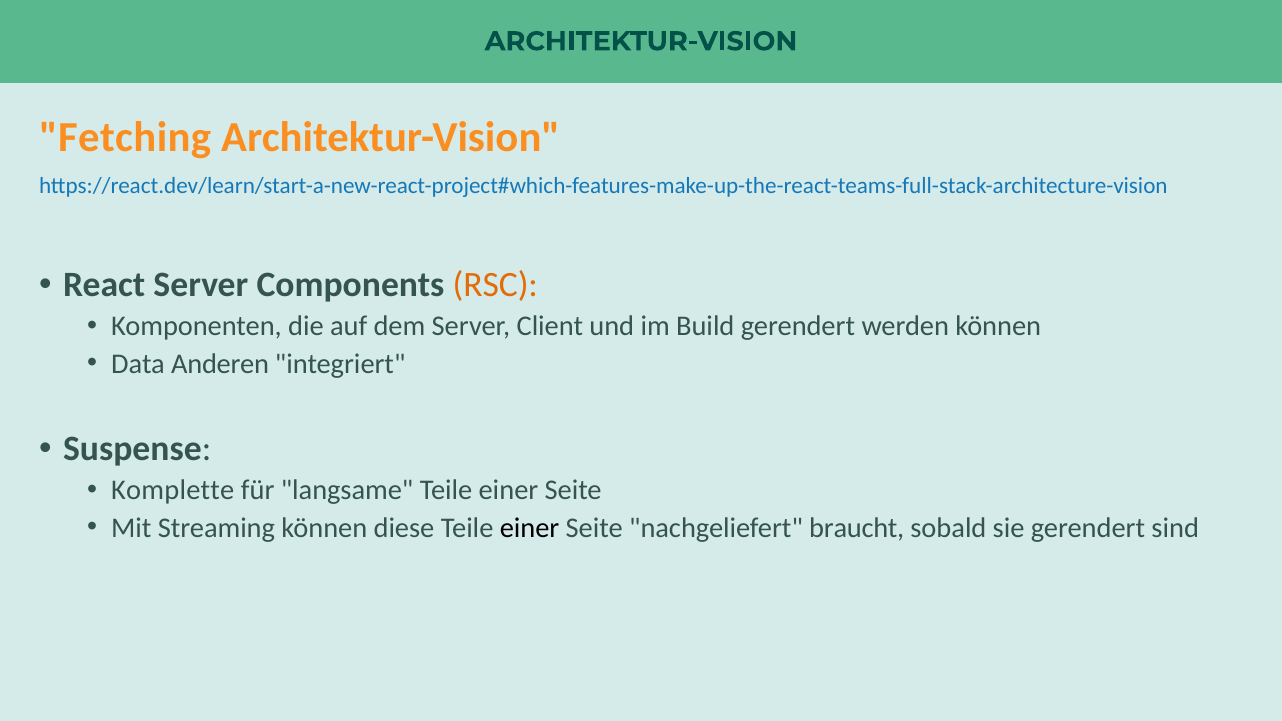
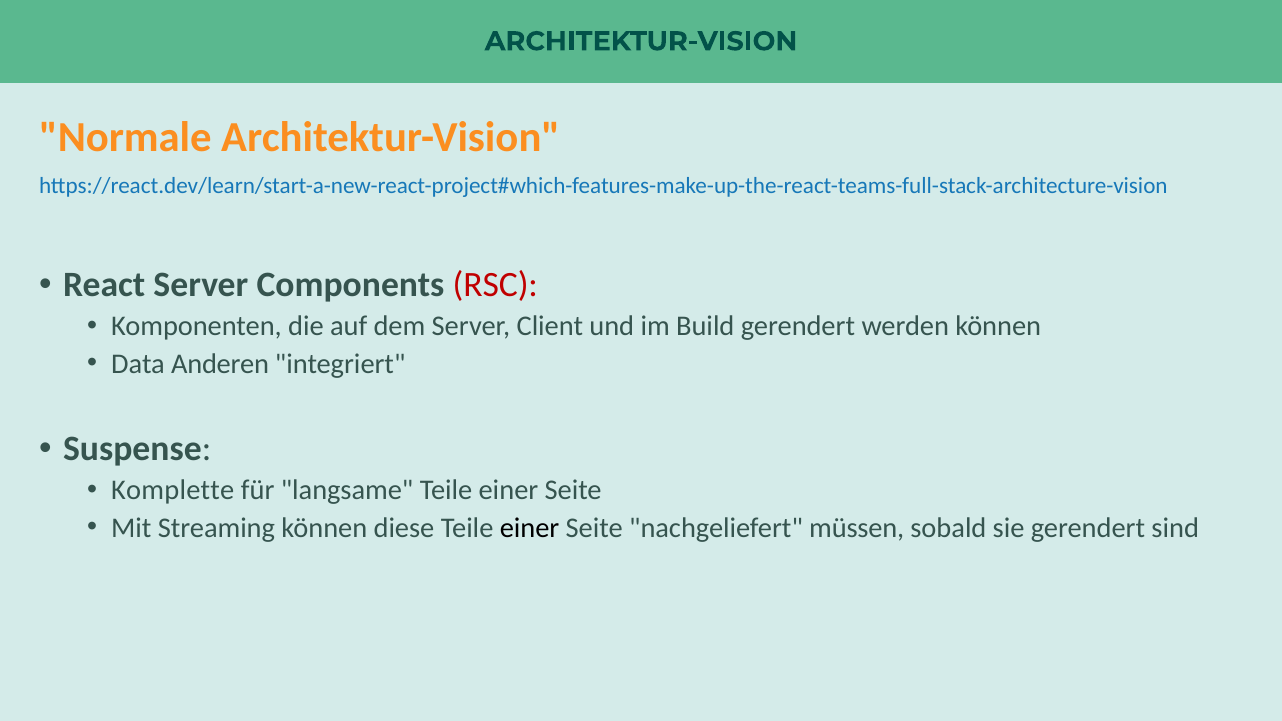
Fetching: Fetching -> Normale (125, 137)
RSC colour: orange -> red (495, 285)
braucht: braucht -> müssen (857, 528)
